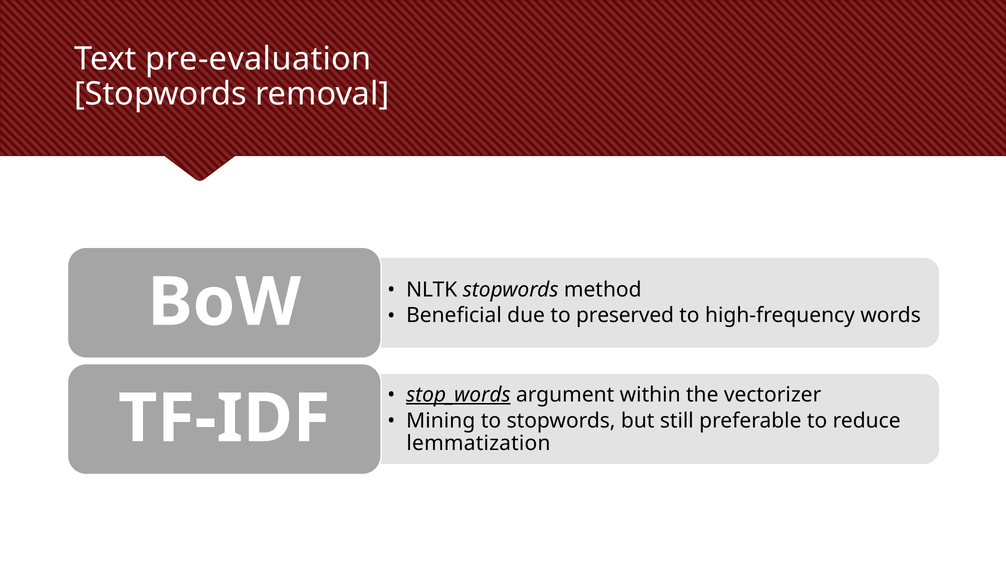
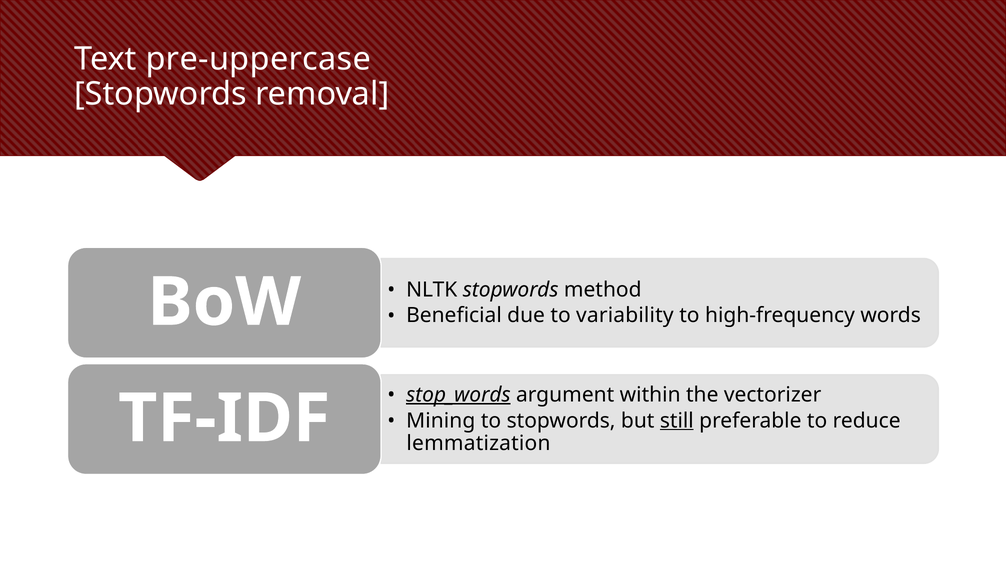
pre-evaluation: pre-evaluation -> pre-uppercase (258, 59)
preserved: preserved -> variability (625, 315)
still underline: none -> present (677, 420)
